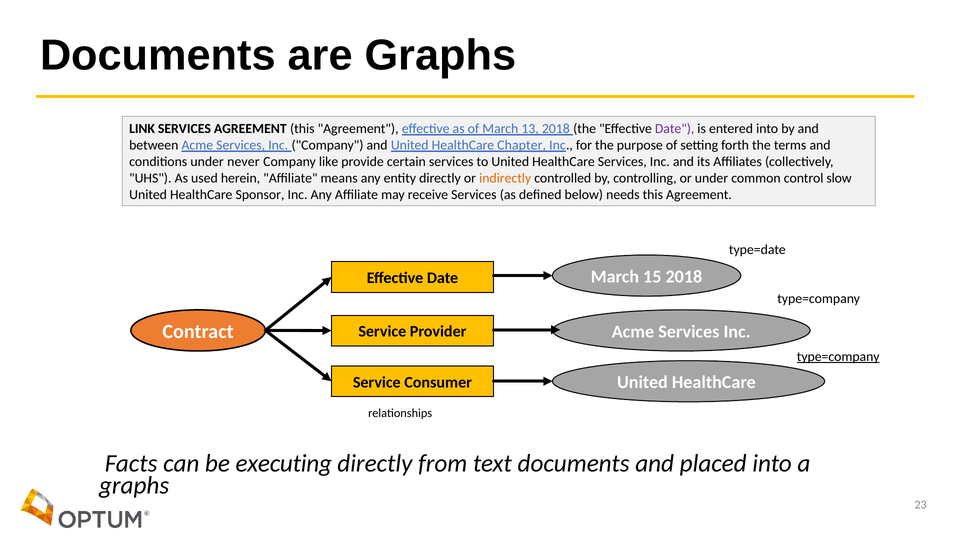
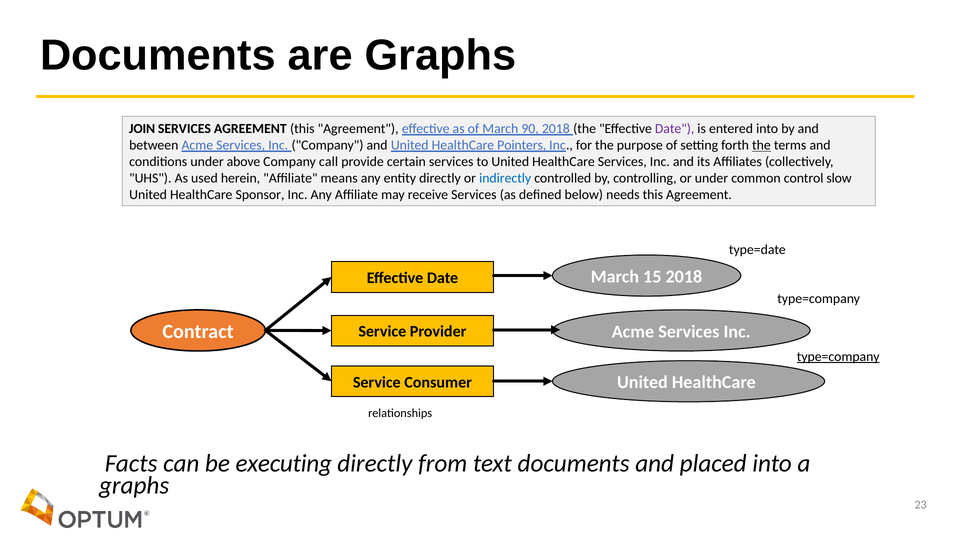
LINK: LINK -> JOIN (142, 129)
13: 13 -> 90 (530, 129)
Chapter: Chapter -> Pointers (522, 145)
the underline: none -> present (761, 145)
never: never -> above (244, 162)
like: like -> call (329, 162)
indirectly colour: orange -> blue (505, 178)
